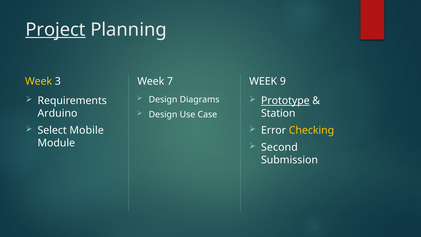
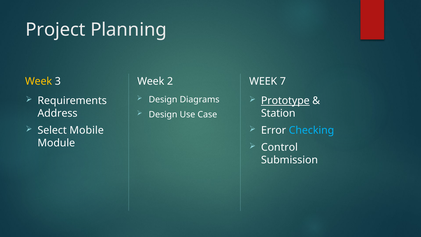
Project underline: present -> none (56, 30)
7: 7 -> 2 (170, 81)
9: 9 -> 7 (283, 81)
Arduino: Arduino -> Address (58, 113)
Checking colour: yellow -> light blue (312, 130)
Second: Second -> Control (279, 147)
